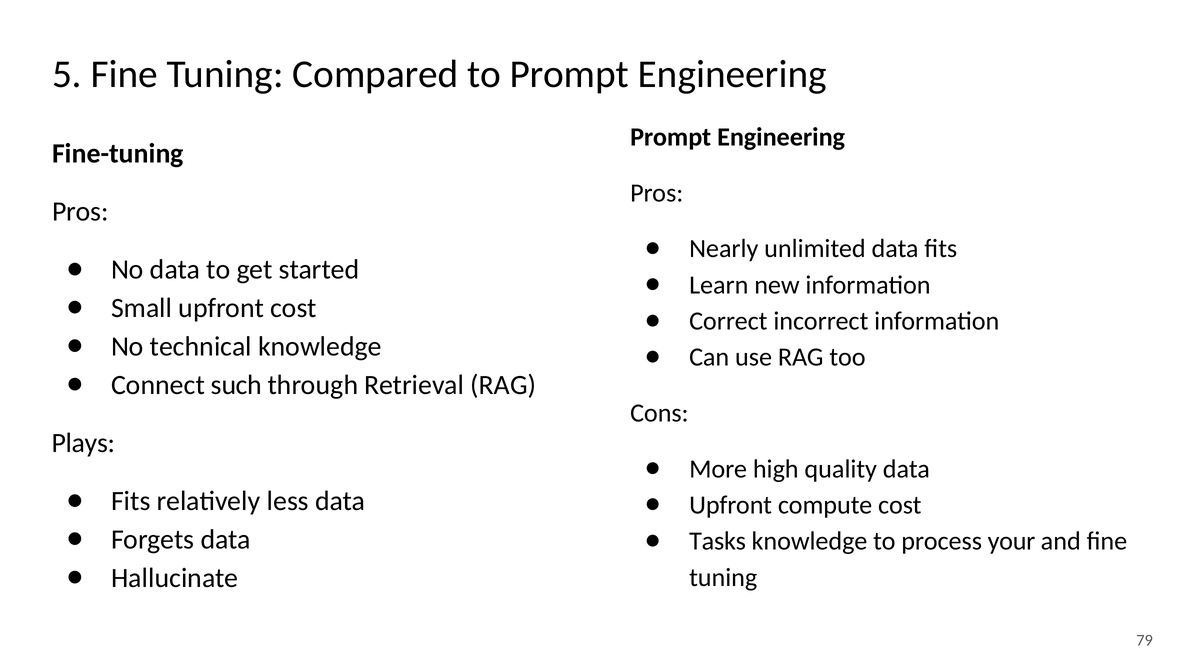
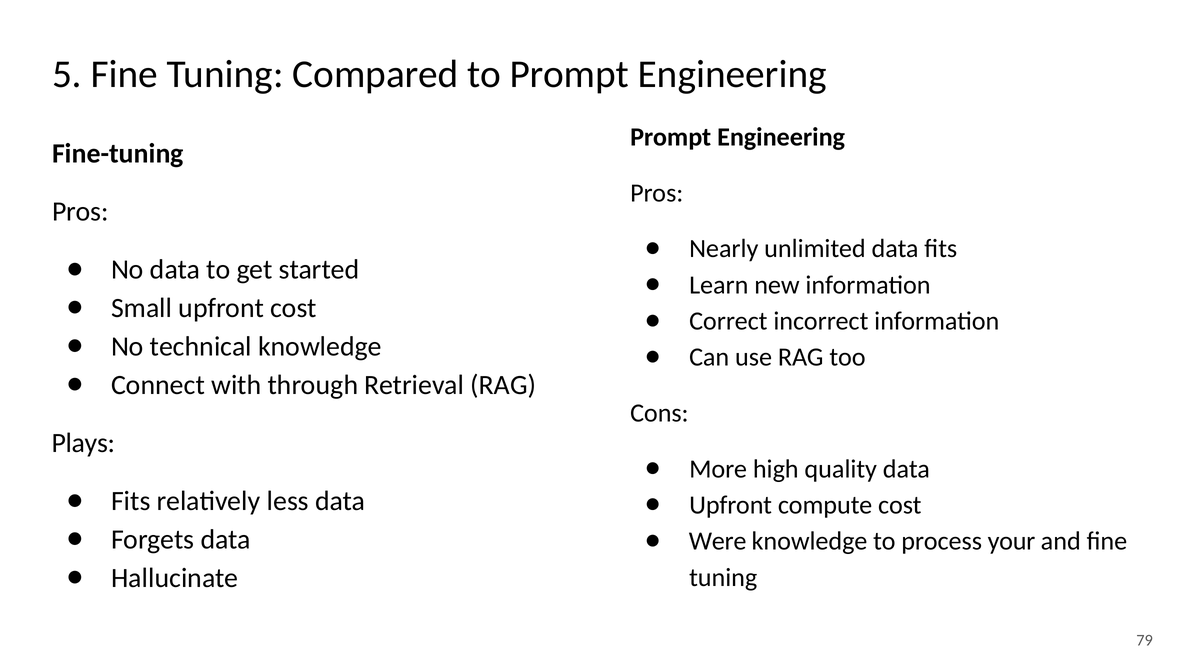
such: such -> with (236, 385)
Tasks: Tasks -> Were (718, 541)
